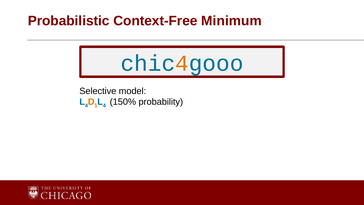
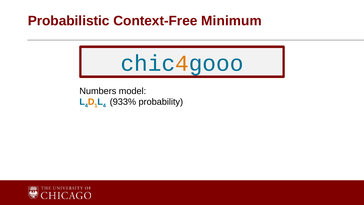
Selective: Selective -> Numbers (98, 91)
150%: 150% -> 933% (123, 102)
